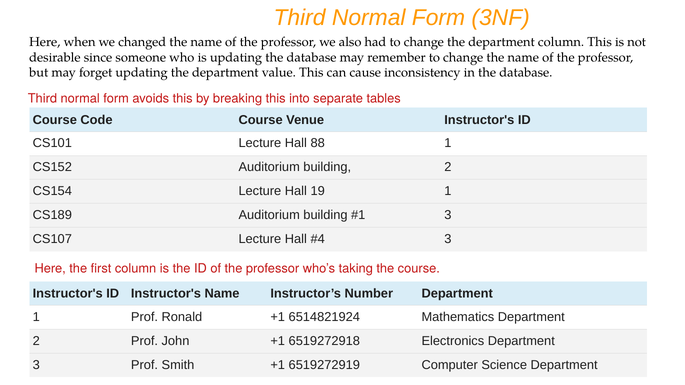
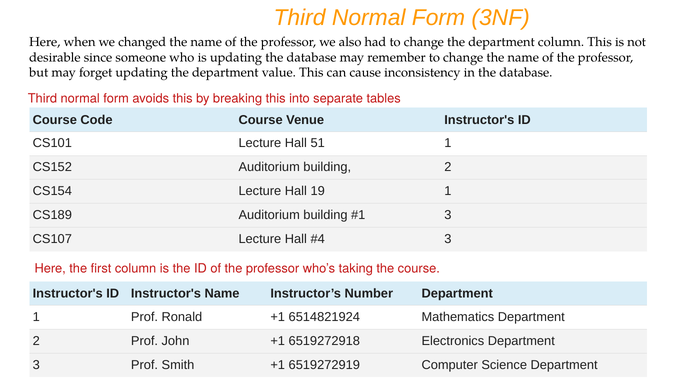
88: 88 -> 51 (318, 143)
